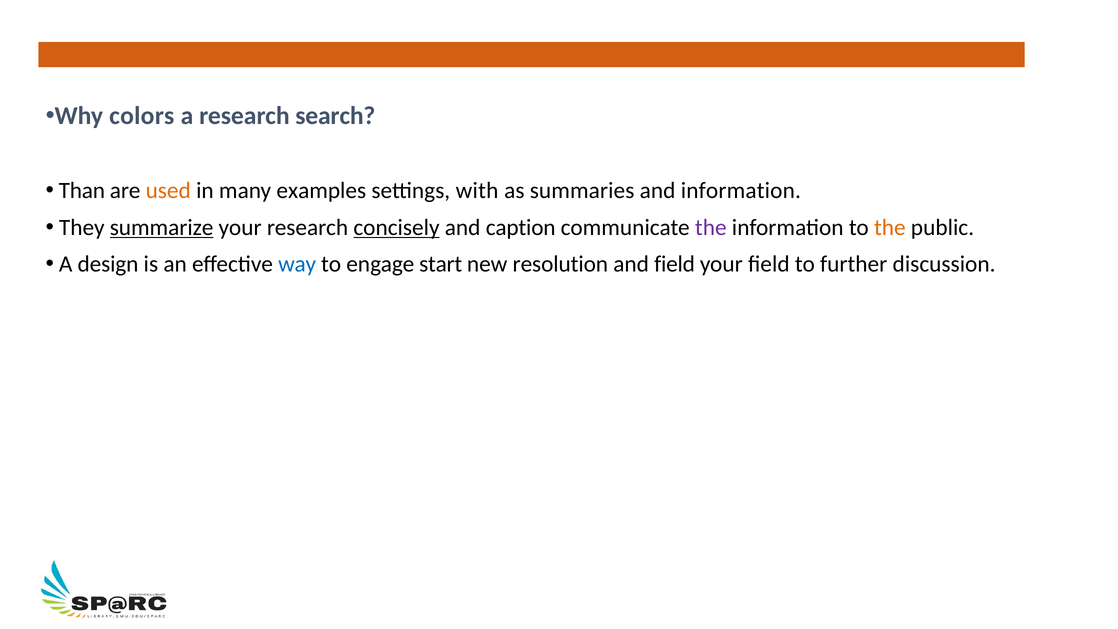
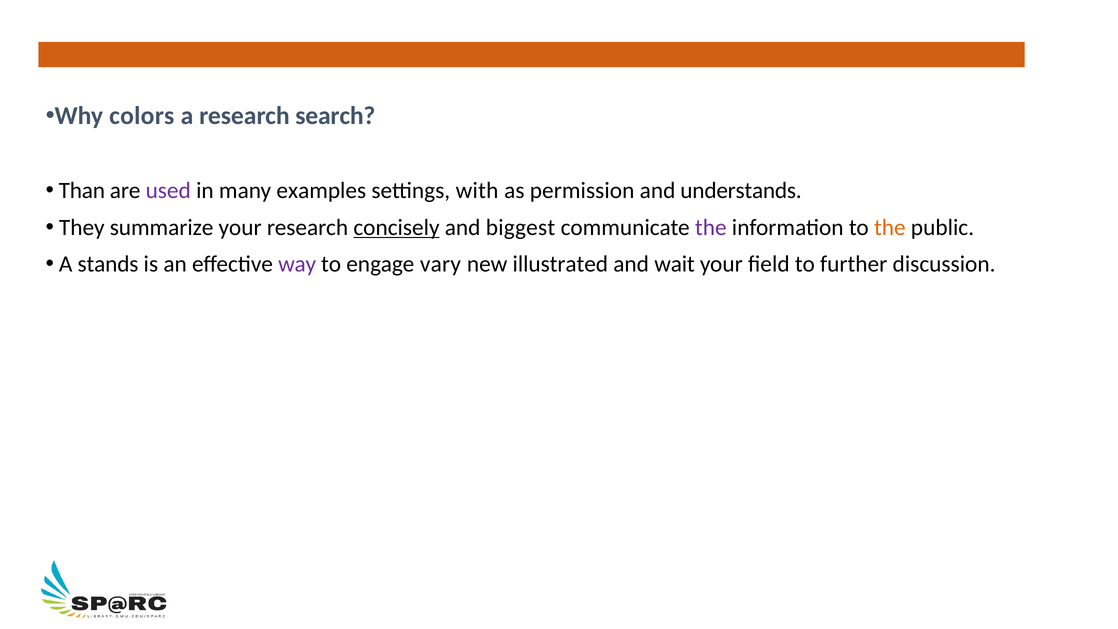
used colour: orange -> purple (168, 191)
summaries: summaries -> permission (582, 191)
and information: information -> understands (741, 191)
summarize underline: present -> none (162, 227)
caption: caption -> biggest (520, 227)
design: design -> stands (108, 264)
way colour: blue -> purple (297, 264)
start: start -> vary (440, 264)
resolution: resolution -> illustrated (560, 264)
and field: field -> wait (675, 264)
